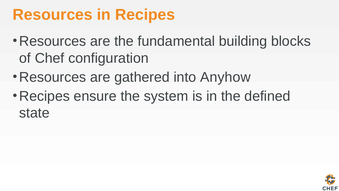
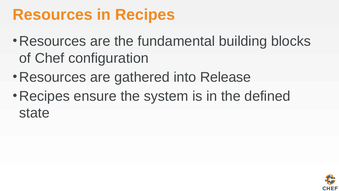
Anyhow: Anyhow -> Release (226, 77)
